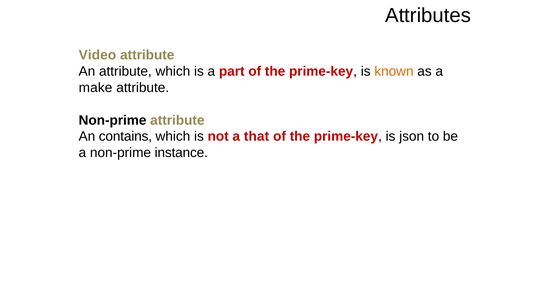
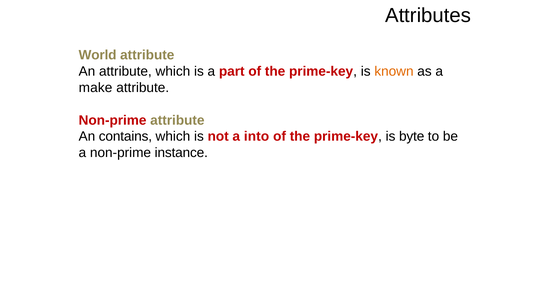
Video: Video -> World (98, 55)
Non-prime colour: black -> red (113, 120)
that: that -> into (257, 137)
json: json -> byte (412, 137)
